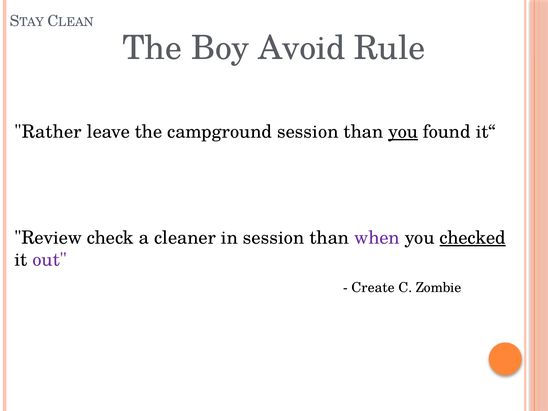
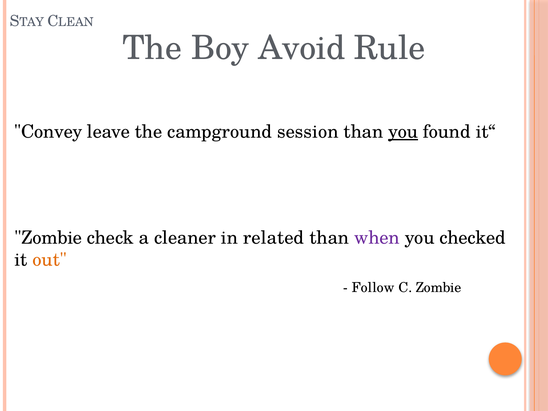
Rather: Rather -> Convey (48, 132)
Review: Review -> Zombie (48, 238)
in session: session -> related (274, 238)
checked underline: present -> none (473, 238)
out colour: purple -> orange (50, 260)
Create: Create -> Follow (373, 288)
